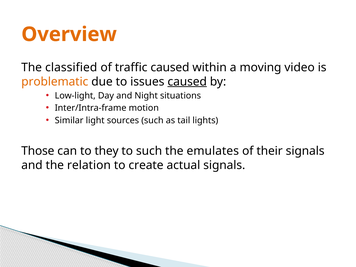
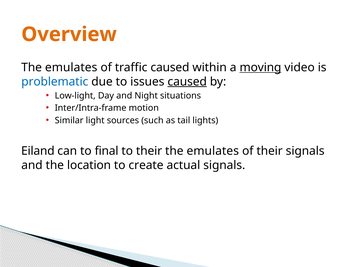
classified: classified -> emulates (71, 67)
moving underline: none -> present (260, 67)
problematic colour: orange -> blue (55, 82)
Those: Those -> Eiland (38, 151)
they: they -> final (107, 151)
to such: such -> their (149, 151)
relation: relation -> location (89, 165)
